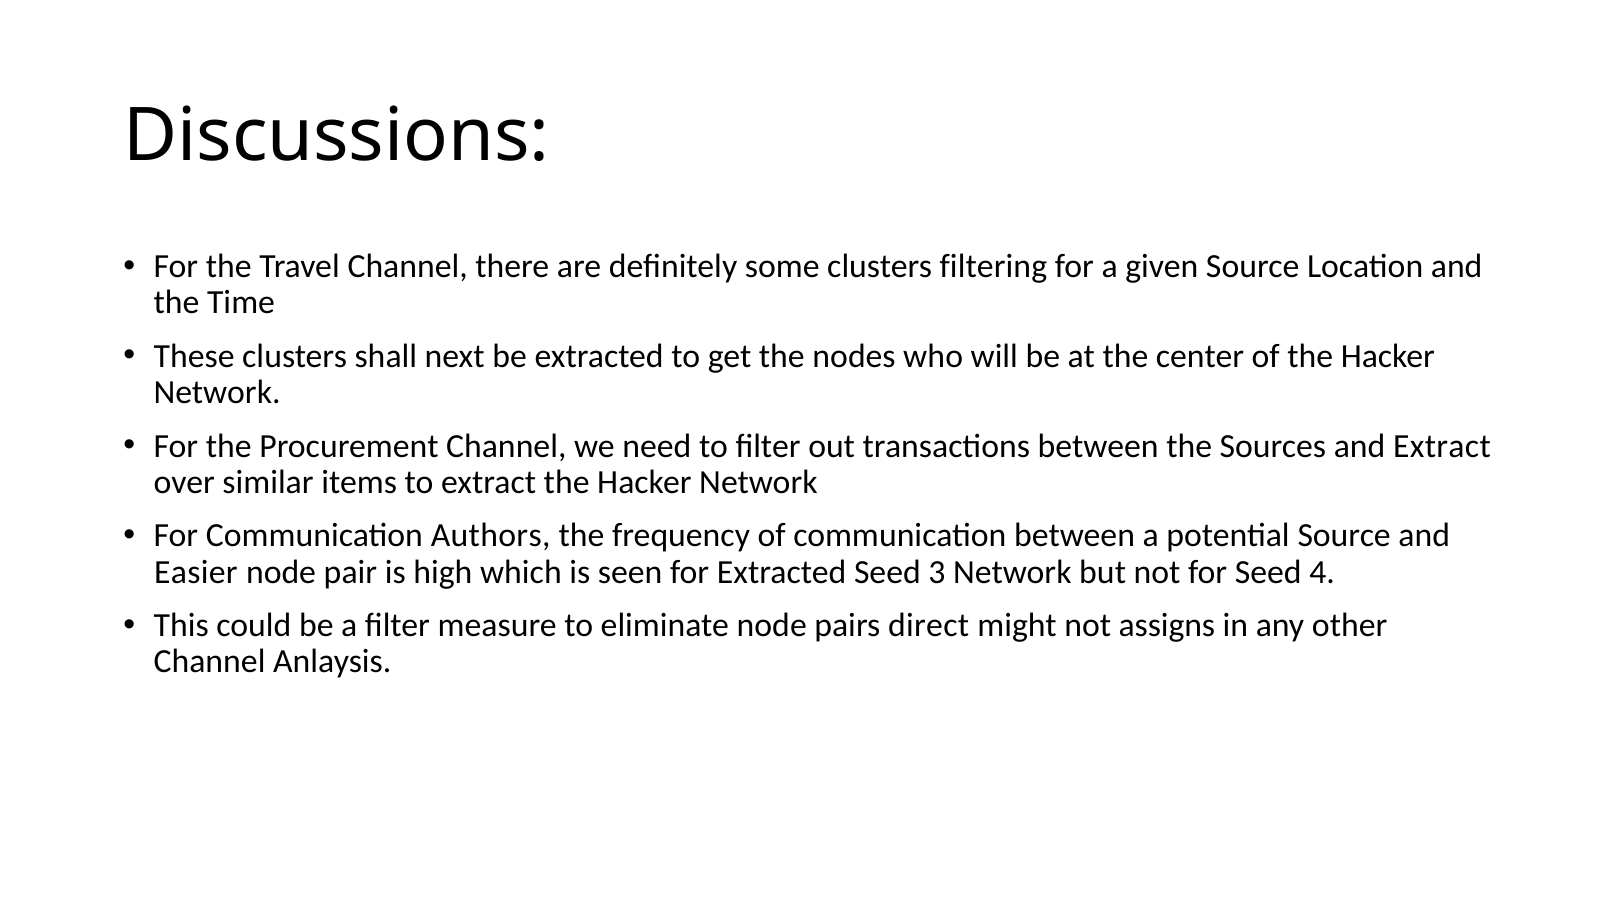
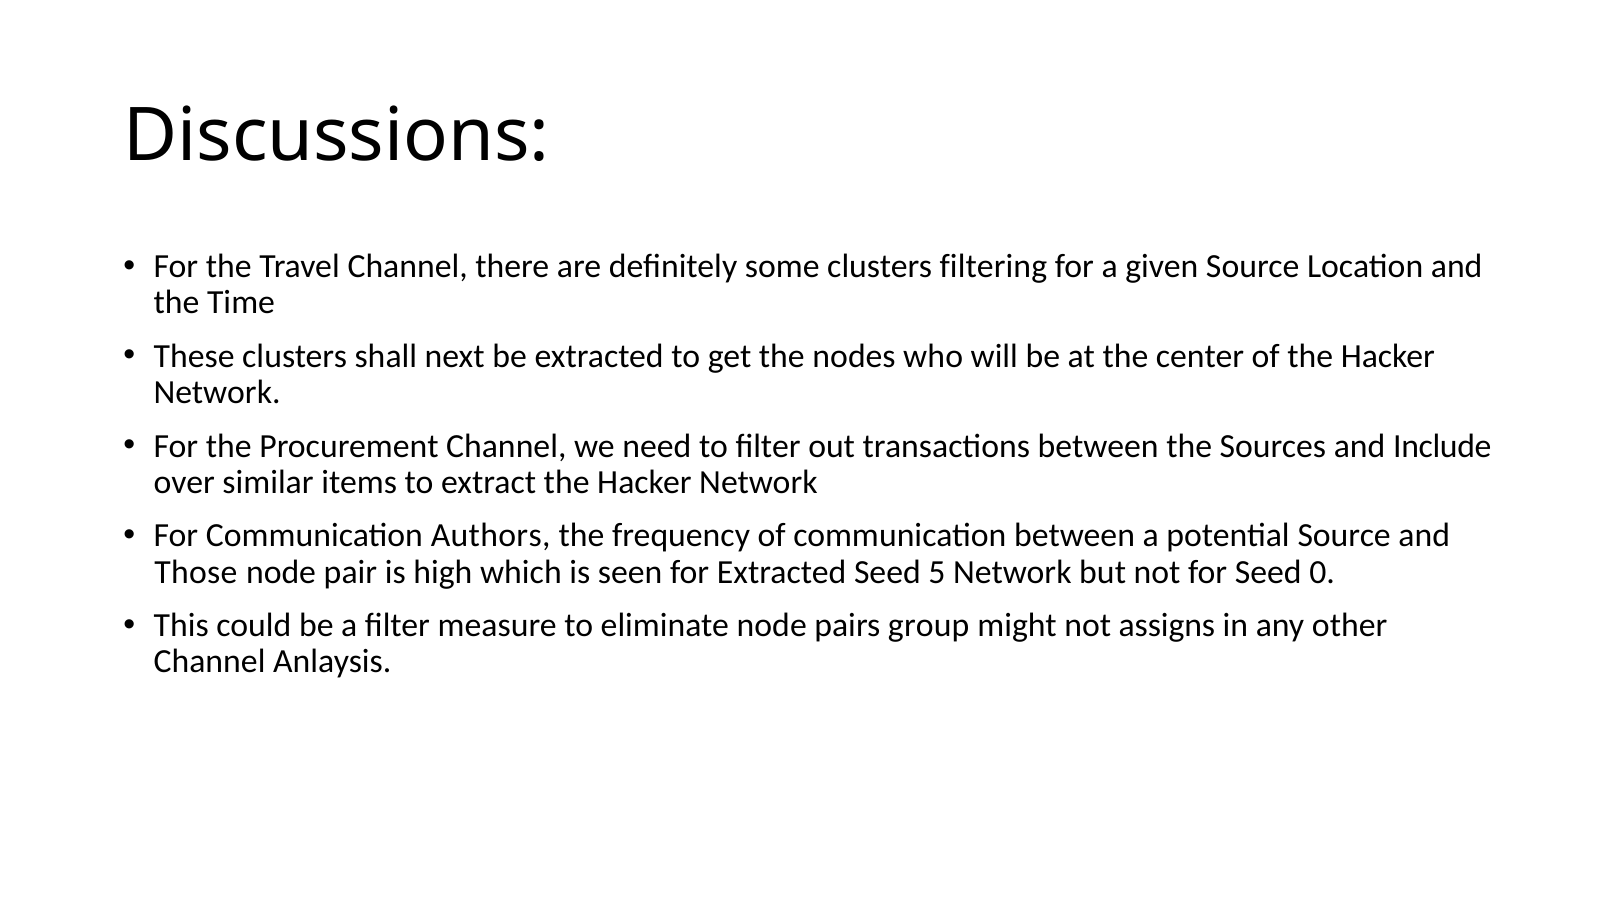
and Extract: Extract -> Include (1442, 446)
Easier: Easier -> Those (196, 572)
3: 3 -> 5 (937, 572)
4: 4 -> 0 (1322, 572)
direct: direct -> group (929, 625)
